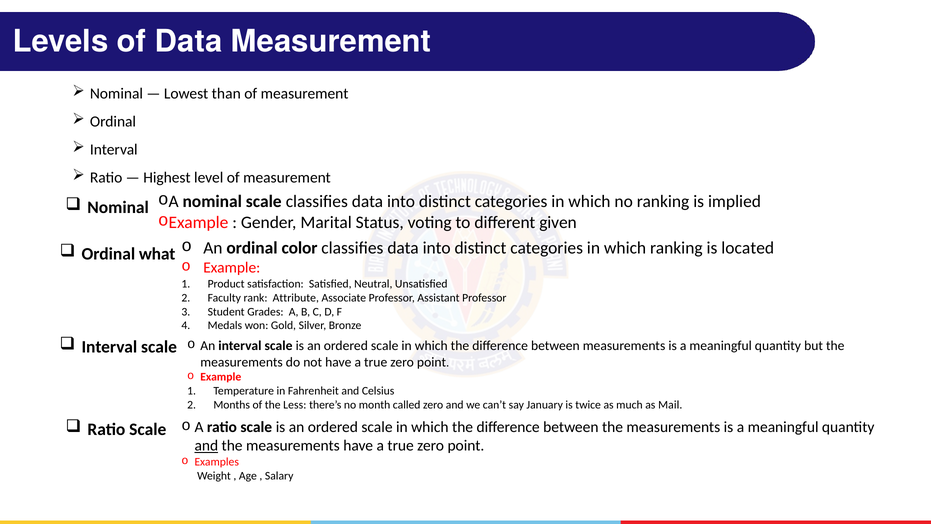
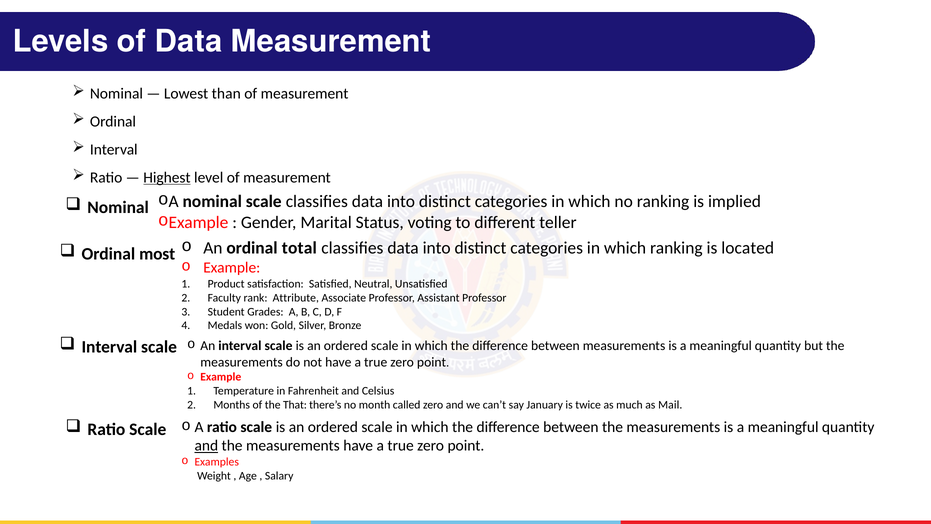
Highest underline: none -> present (167, 177)
given: given -> teller (558, 222)
what: what -> most (157, 254)
color: color -> total (299, 248)
Less: Less -> That (295, 405)
